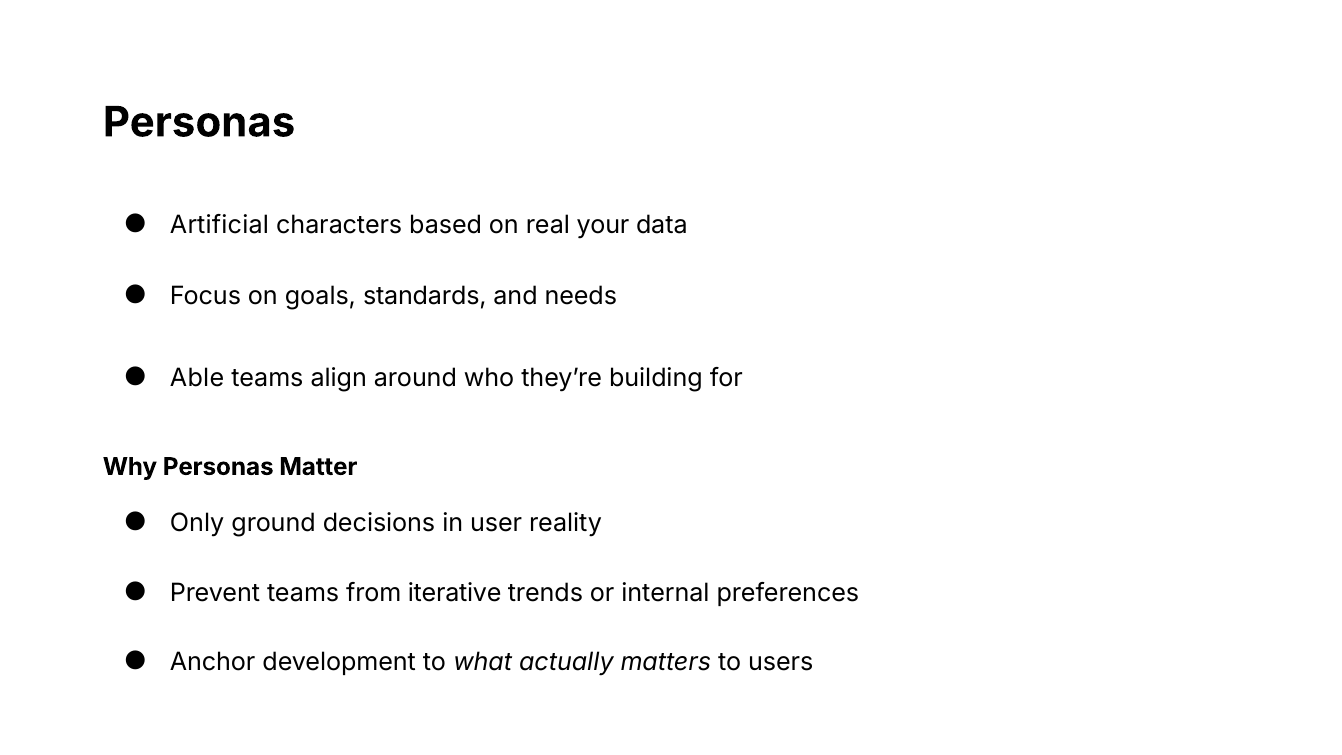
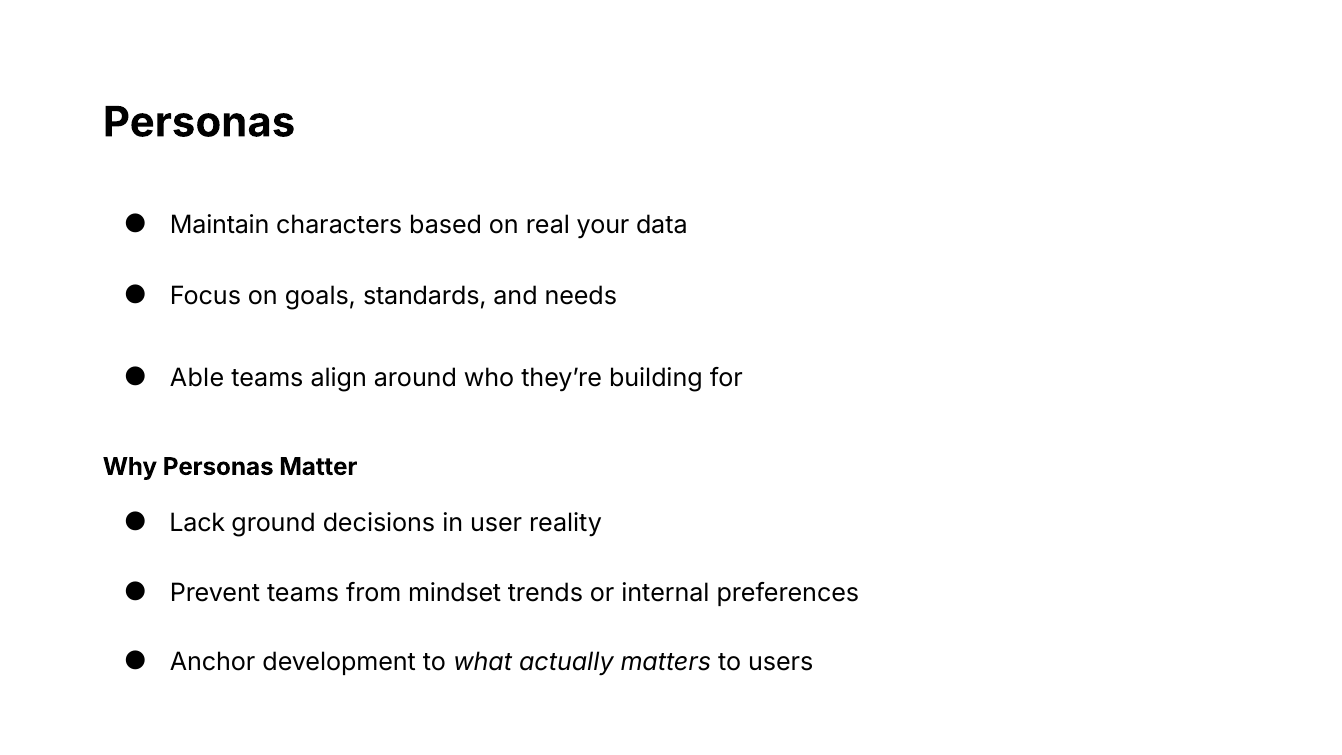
Artificial: Artificial -> Maintain (220, 225)
Only: Only -> Lack (197, 523)
iterative: iterative -> mindset (455, 593)
